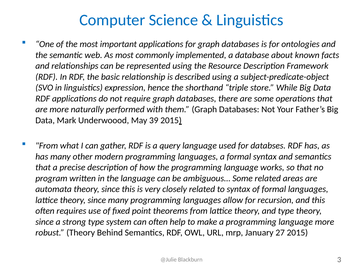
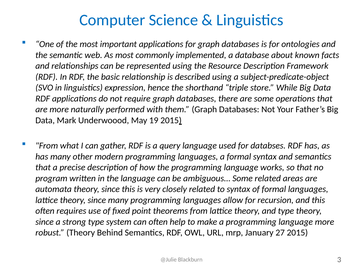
39: 39 -> 19 (154, 120)
